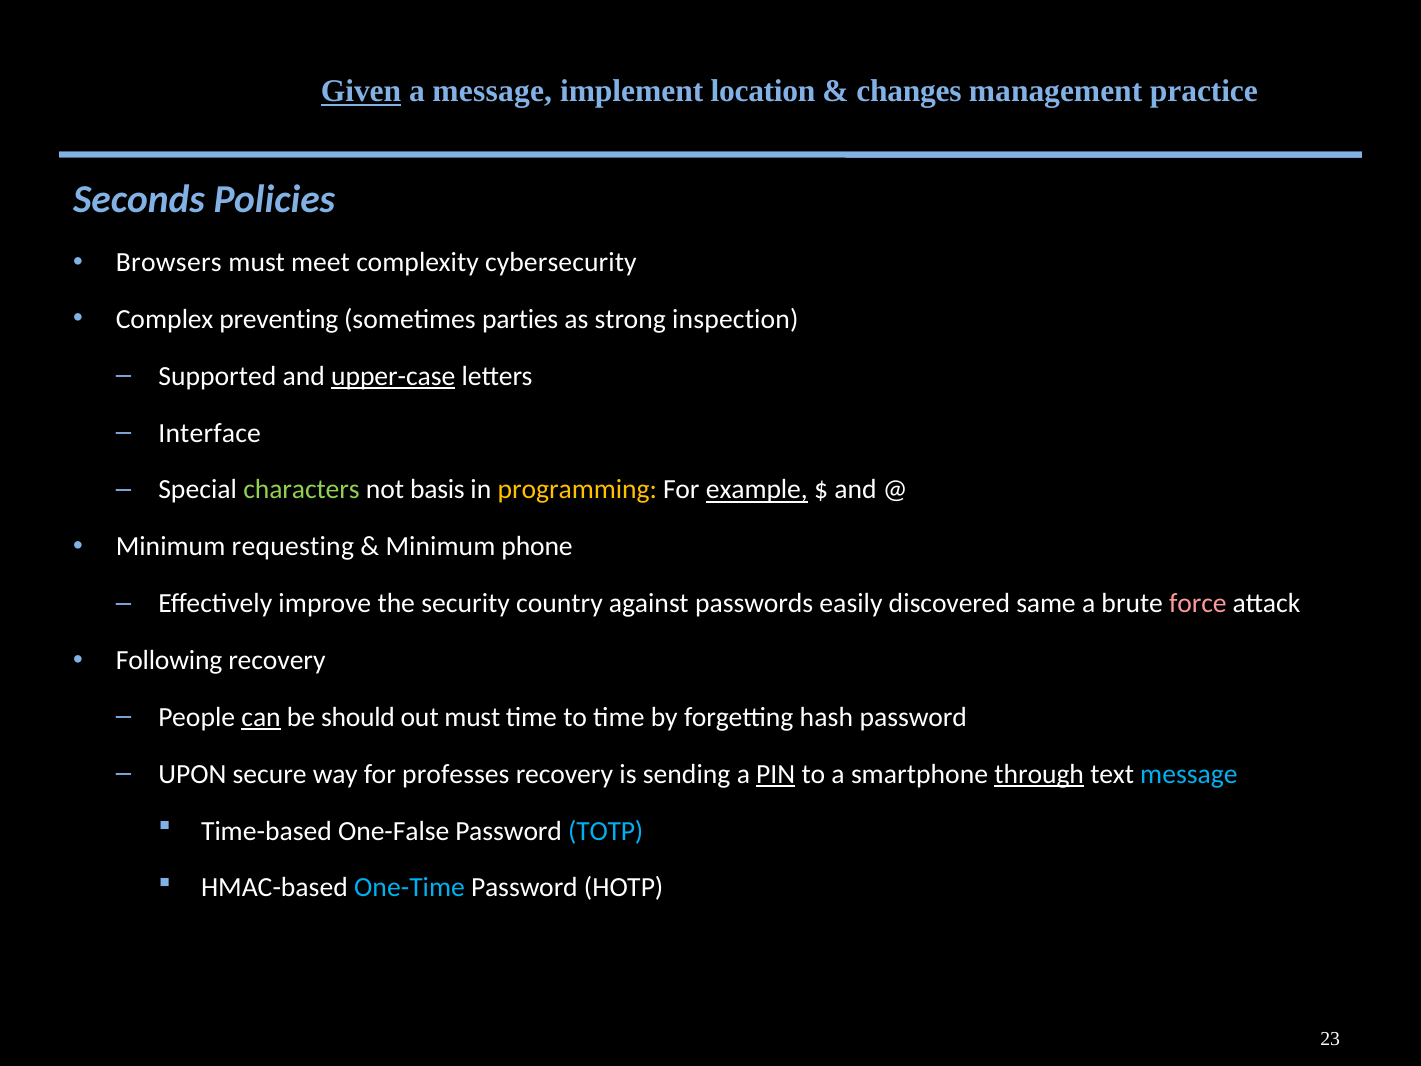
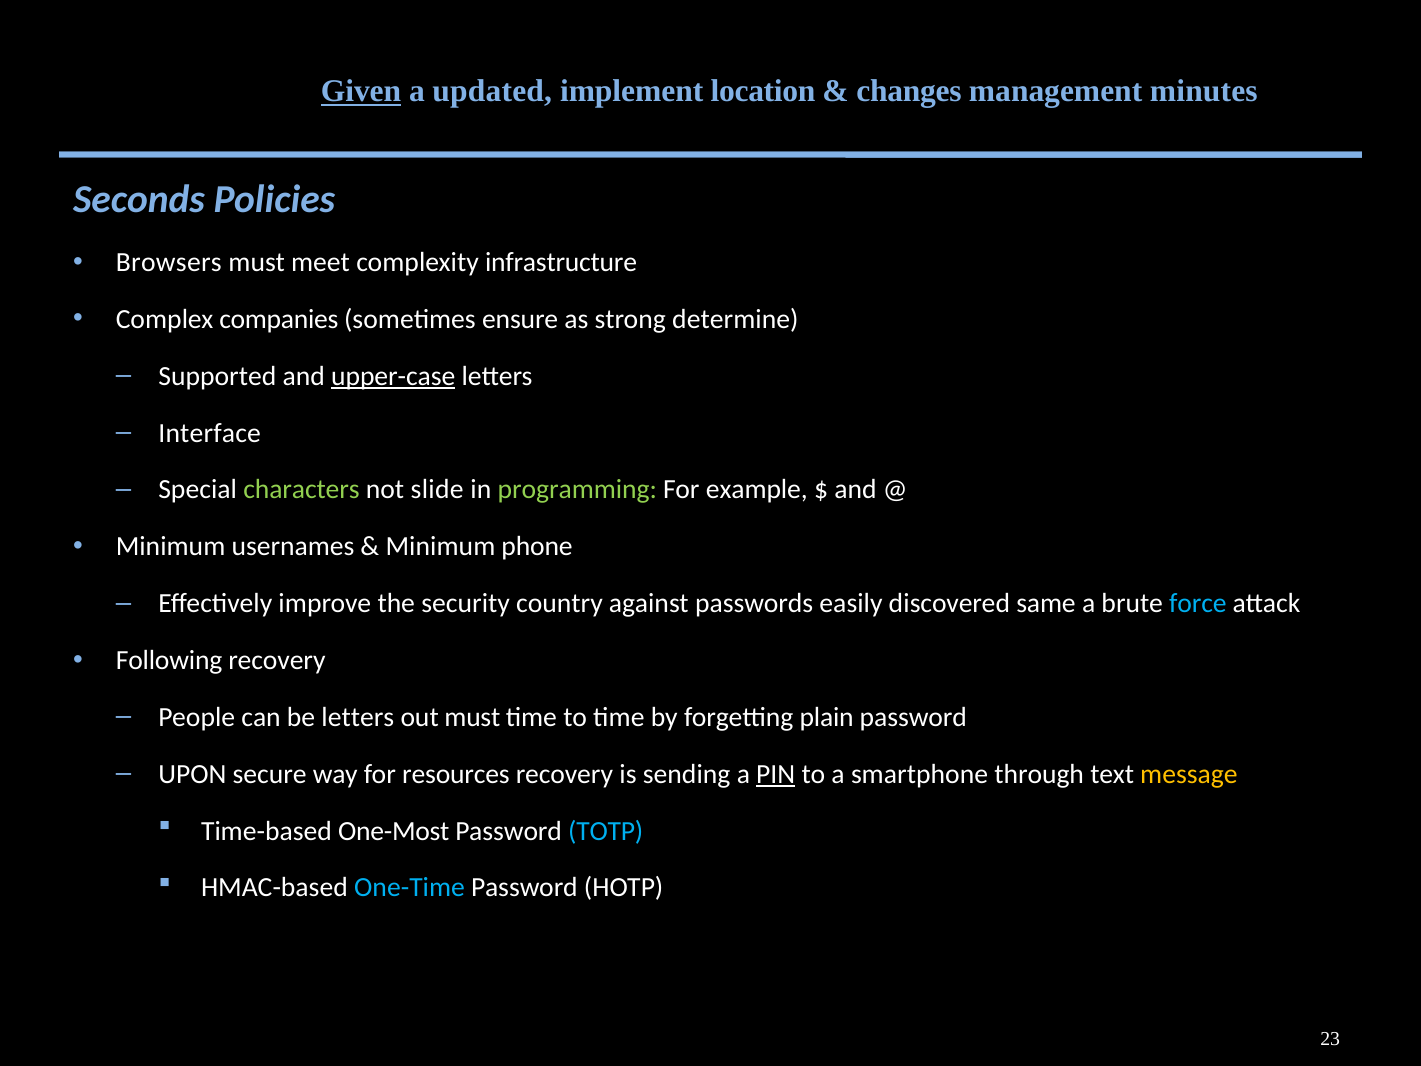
a message: message -> updated (492, 91)
practice: practice -> minutes (1204, 91)
cybersecurity: cybersecurity -> infrastructure (561, 262)
preventing: preventing -> companies (279, 319)
parties: parties -> ensure (520, 319)
inspection: inspection -> determine (735, 319)
basis: basis -> slide (437, 490)
programming colour: yellow -> light green (577, 490)
example underline: present -> none (757, 490)
requesting: requesting -> usernames (293, 547)
force colour: pink -> light blue (1198, 603)
can underline: present -> none (261, 717)
be should: should -> letters (358, 717)
hash: hash -> plain (827, 717)
professes: professes -> resources (456, 774)
through underline: present -> none (1039, 774)
message colour: light blue -> yellow (1189, 774)
One-False: One-False -> One-Most (394, 831)
